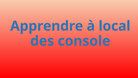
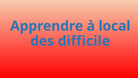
console: console -> difficile (84, 41)
